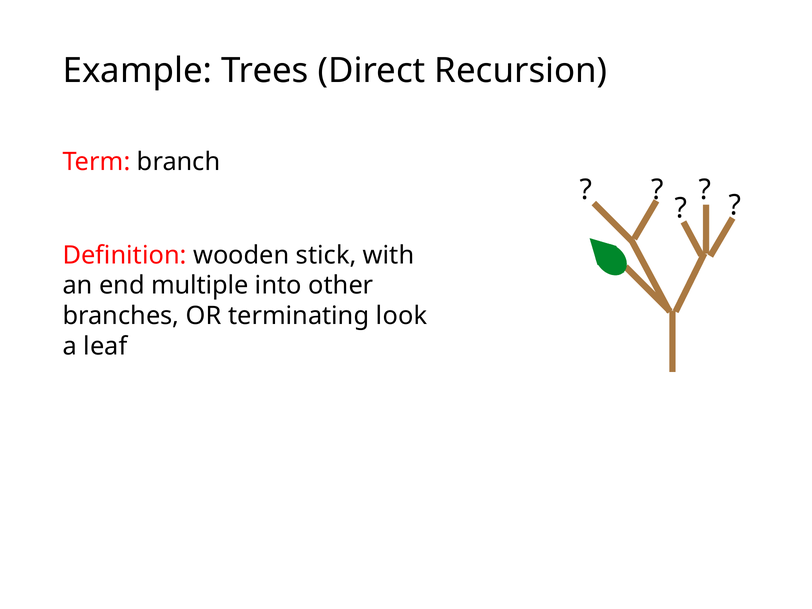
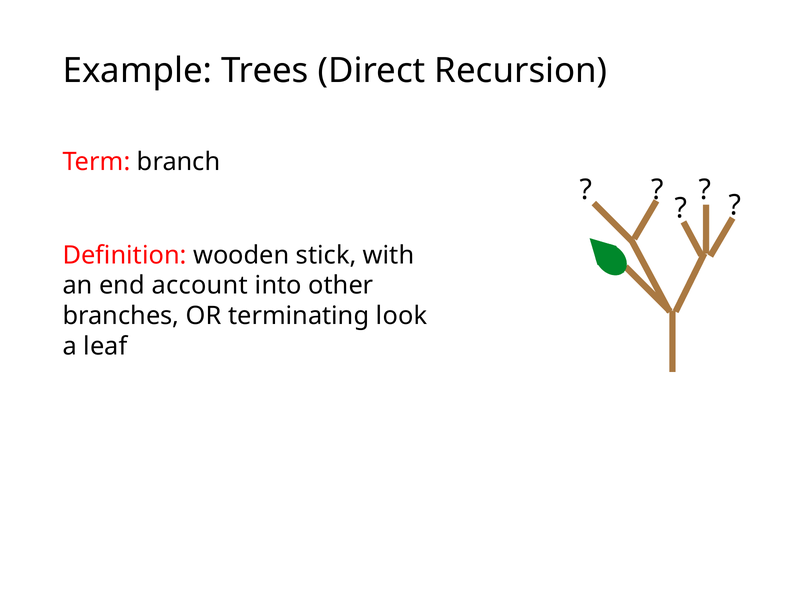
multiple: multiple -> account (200, 286)
